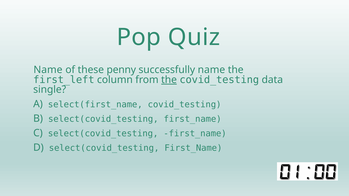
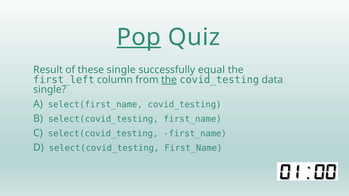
Pop underline: none -> present (139, 37)
Name: Name -> Result (48, 70)
these penny: penny -> single (121, 70)
successfully name: name -> equal (211, 70)
